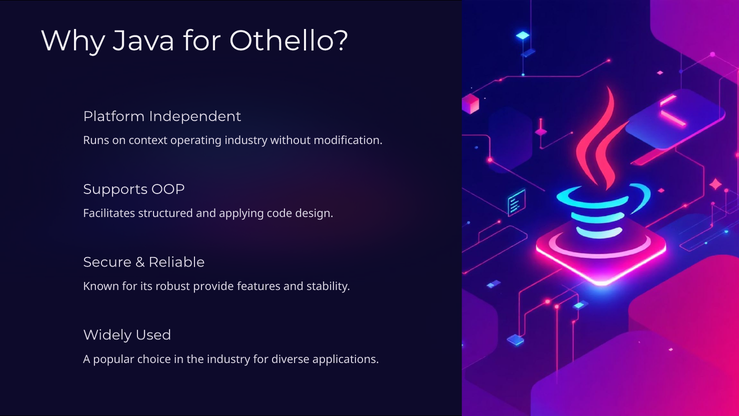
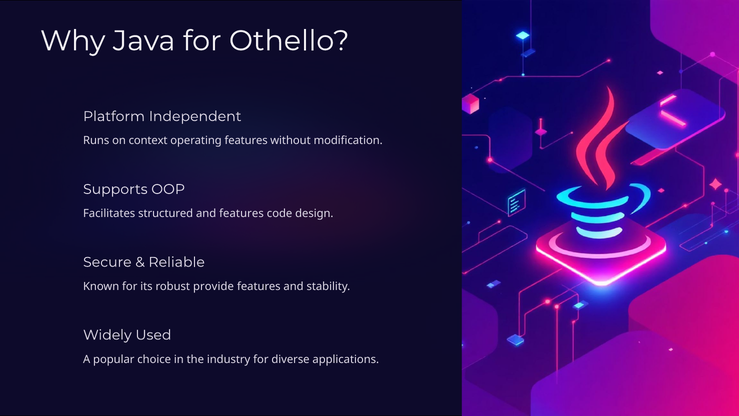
operating industry: industry -> features (246, 141)
and applying: applying -> features (241, 213)
